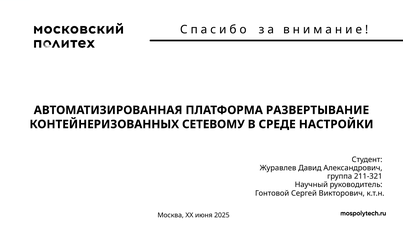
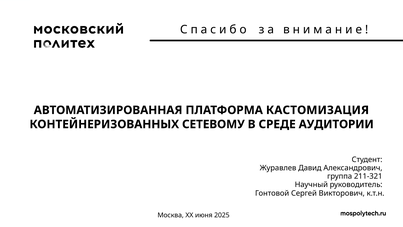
РАЗВЕРТЫВАНИЕ: РАЗВЕРТЫВАНИЕ -> КАСТОМИЗАЦИЯ (317, 110)
НАСТРОЙКИ: НАСТРОЙКИ -> АУДИТОРИИ (336, 124)
